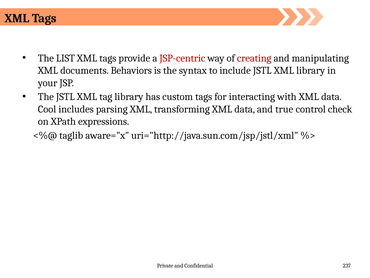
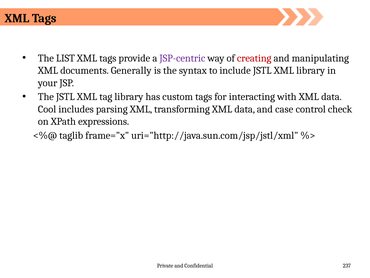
JSP-centric colour: red -> purple (182, 58)
Behaviors: Behaviors -> Generally (131, 70)
true: true -> case (284, 109)
aware="x: aware="x -> frame="x (107, 135)
